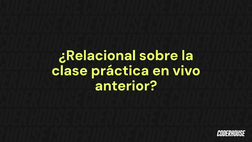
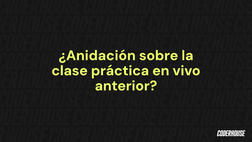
¿Relacional: ¿Relacional -> ¿Anidación (97, 55)
